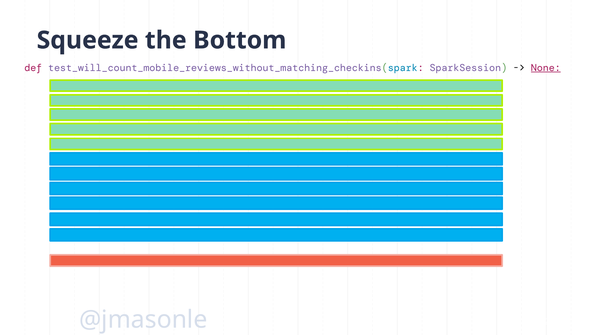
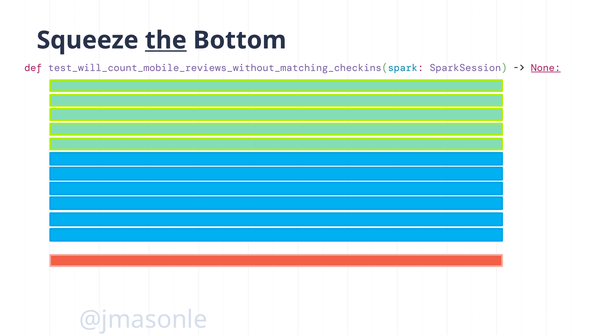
the underline: none -> present (166, 40)
